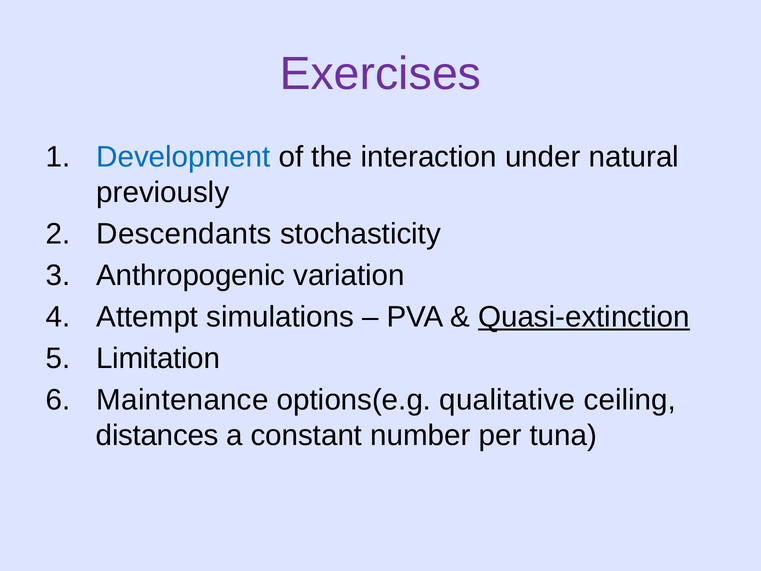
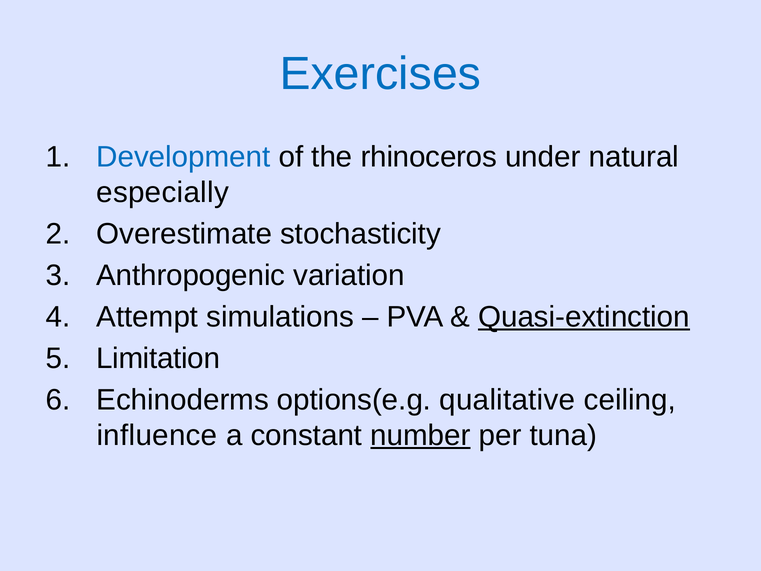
Exercises colour: purple -> blue (380, 74)
interaction: interaction -> rhinoceros (429, 157)
previously: previously -> especially (163, 192)
Descendants: Descendants -> Overestimate (184, 234)
Maintenance: Maintenance -> Echinoderms (183, 400)
distances: distances -> influence (157, 435)
number underline: none -> present (420, 435)
